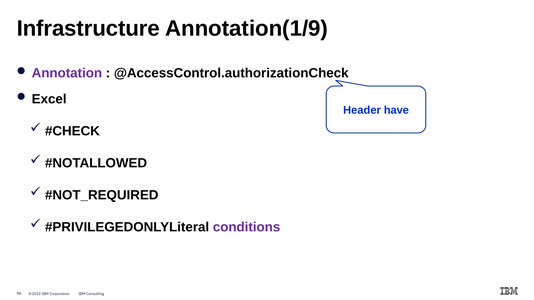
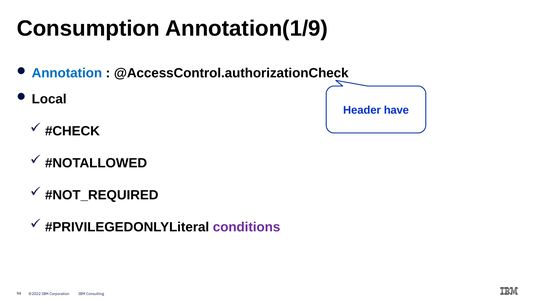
Infrastructure: Infrastructure -> Consumption (88, 29)
Annotation colour: purple -> blue (67, 73)
Excel: Excel -> Local (49, 99)
